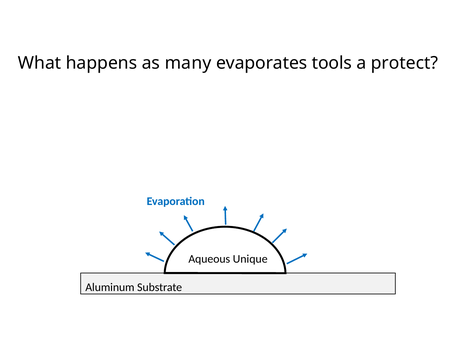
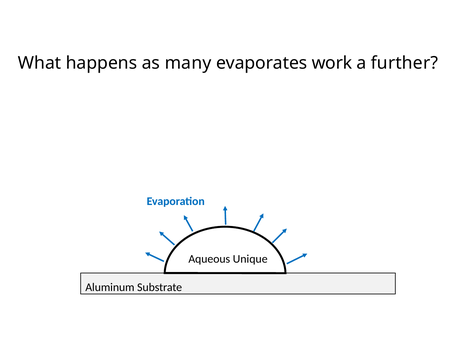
tools: tools -> work (332, 63)
protect: protect -> further (404, 63)
